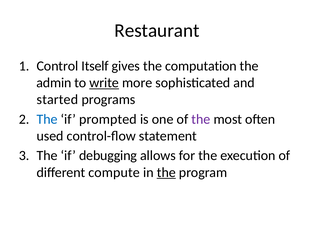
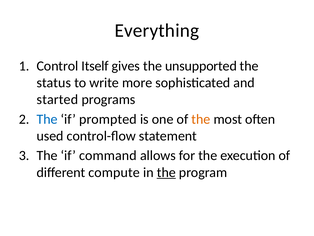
Restaurant: Restaurant -> Everything (157, 30)
computation: computation -> unsupported (201, 66)
admin: admin -> status (54, 83)
write underline: present -> none (104, 83)
the colour: purple -> orange (201, 119)
debugging: debugging -> command (108, 155)
